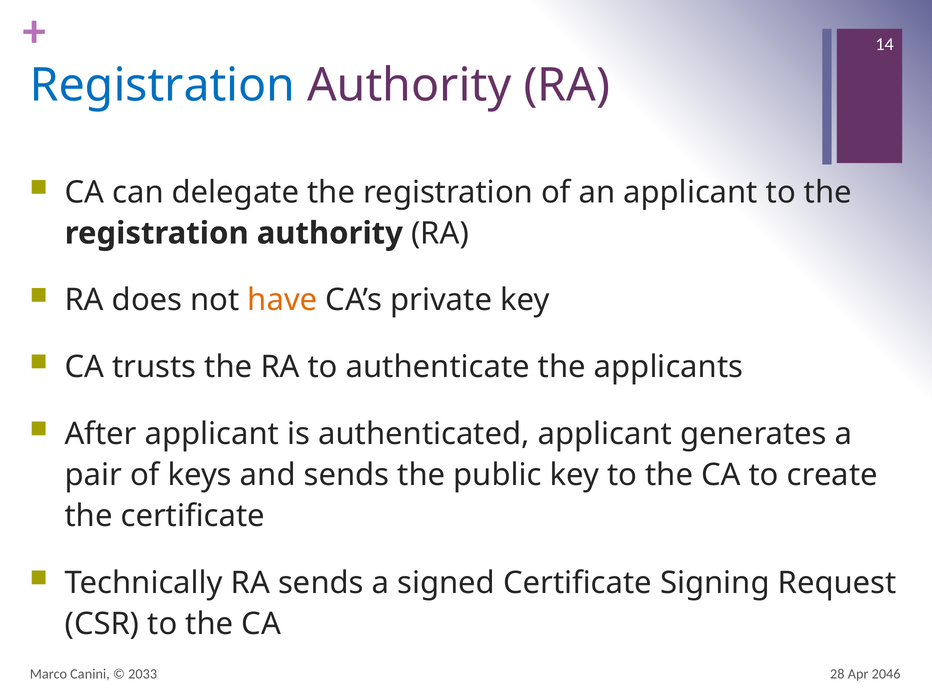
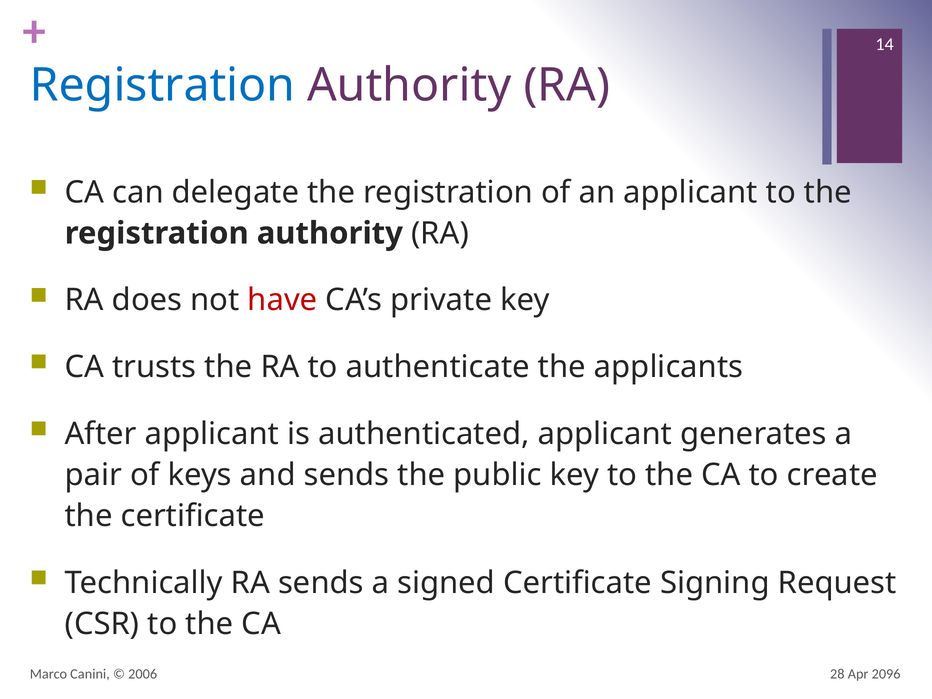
have colour: orange -> red (282, 300)
2033: 2033 -> 2006 (143, 674)
2046: 2046 -> 2096 (886, 674)
